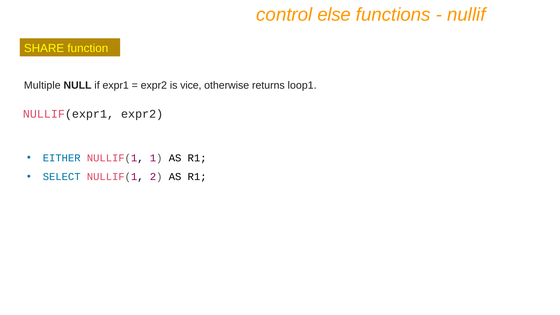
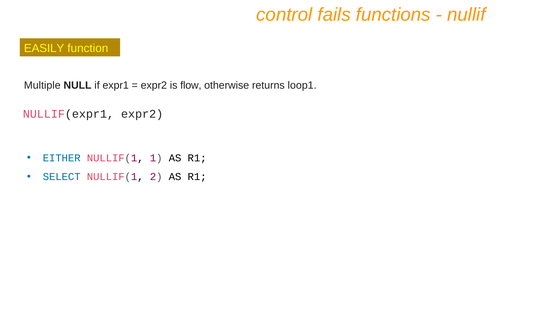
else: else -> fails (334, 15)
SHARE: SHARE -> EASILY (44, 48)
vice: vice -> flow (191, 85)
